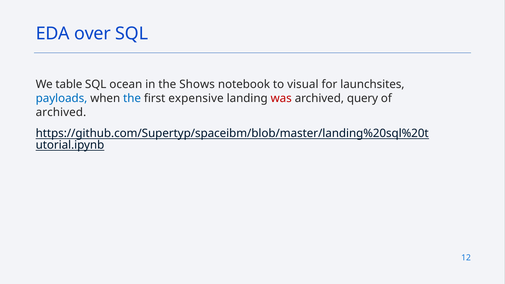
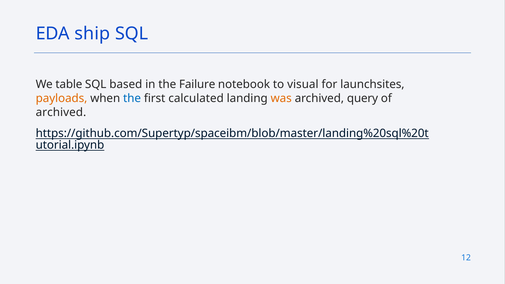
over: over -> ship (92, 34)
ocean: ocean -> based (126, 84)
Shows: Shows -> Failure (197, 84)
payloads colour: blue -> orange (61, 98)
expensive: expensive -> calculated (196, 98)
was colour: red -> orange (281, 98)
